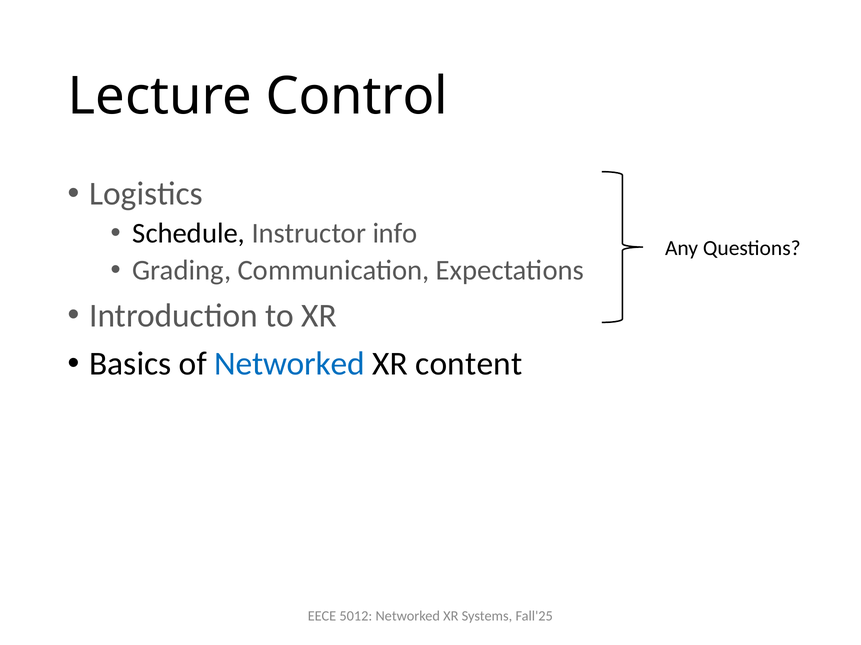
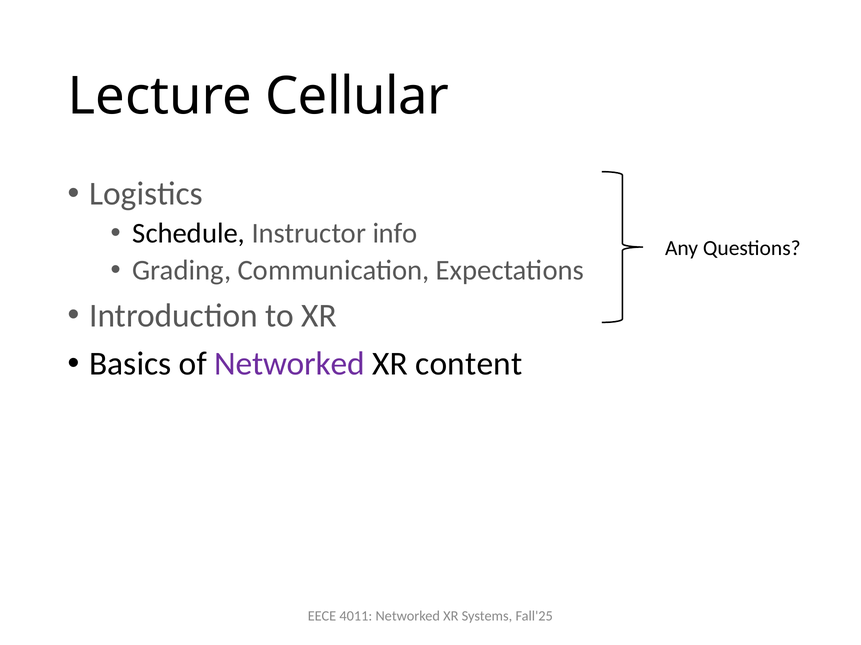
Control: Control -> Cellular (357, 96)
Networked colour: blue -> purple (290, 364)
5012: 5012 -> 4011 (356, 617)
